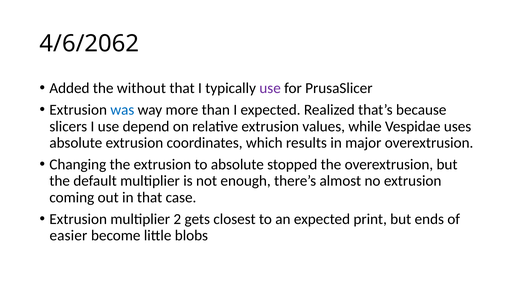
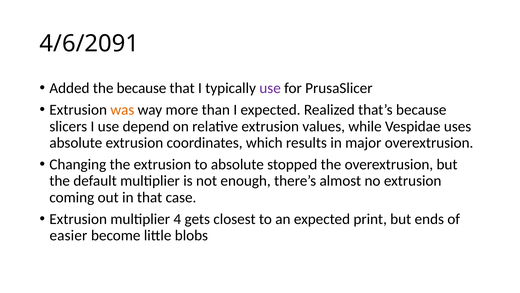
4/6/2062: 4/6/2062 -> 4/6/2091 (89, 44)
the without: without -> because (142, 88)
was colour: blue -> orange (122, 110)
2: 2 -> 4 (177, 219)
